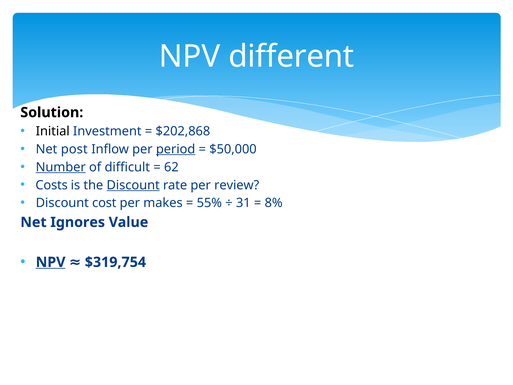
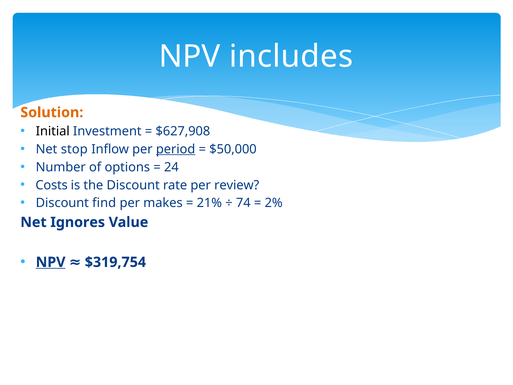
different: different -> includes (291, 56)
Solution colour: black -> orange (52, 112)
$202,868: $202,868 -> $627,908 (183, 131)
post: post -> stop (74, 149)
Number underline: present -> none (61, 167)
difficult: difficult -> options (127, 167)
62: 62 -> 24 (171, 167)
Discount underline: present -> none (133, 185)
cost: cost -> find (104, 203)
55%: 55% -> 21% (209, 203)
31: 31 -> 74 (243, 203)
8%: 8% -> 2% (274, 203)
